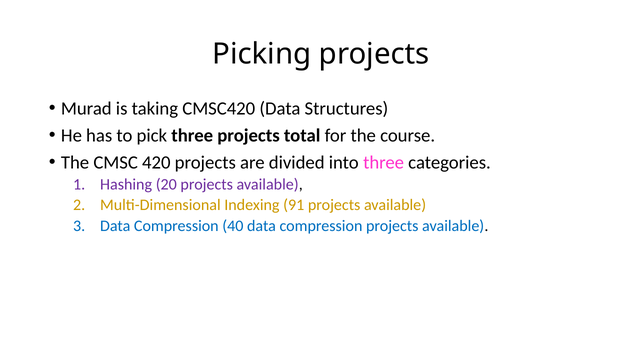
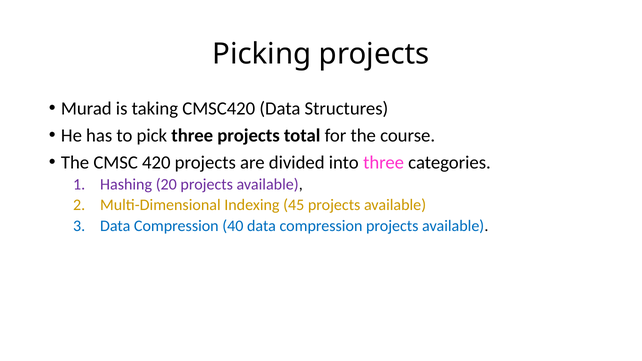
91: 91 -> 45 (294, 205)
